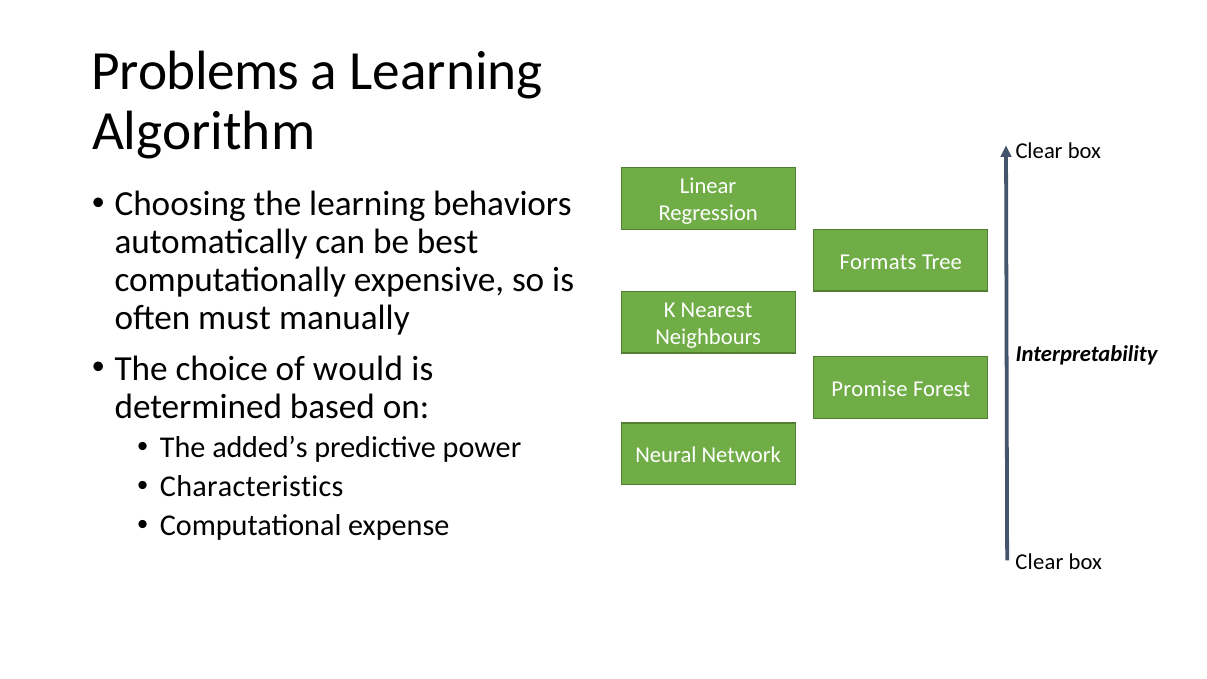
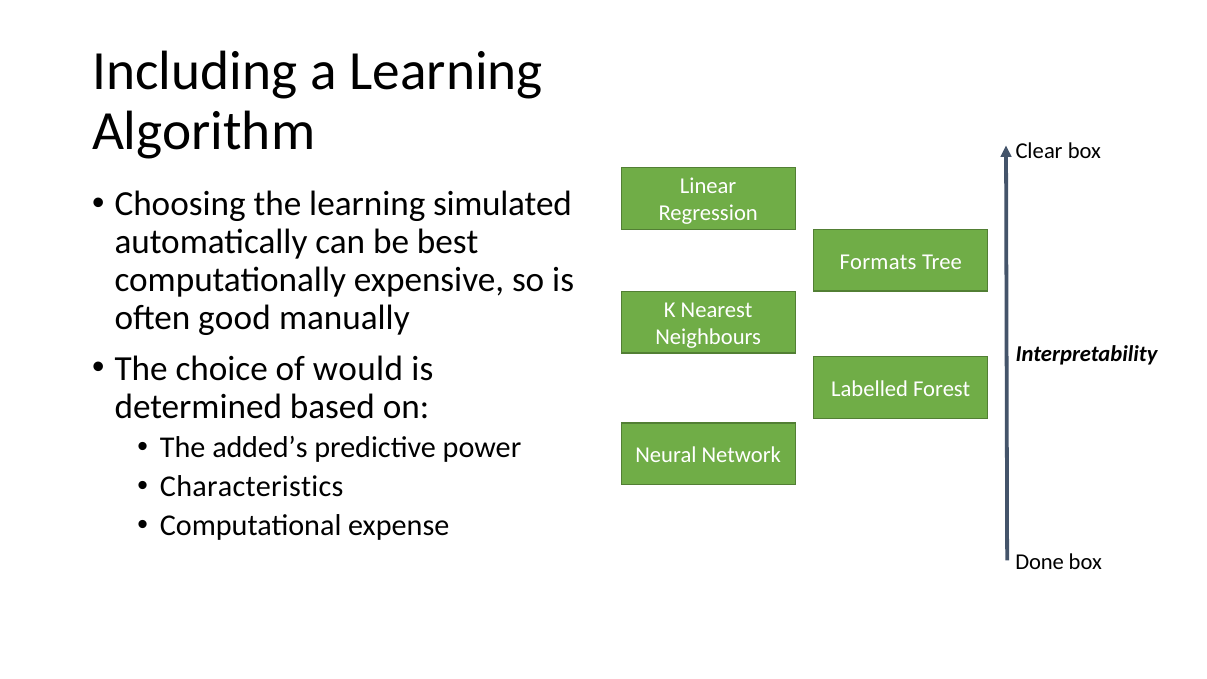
Problems: Problems -> Including (195, 72)
behaviors: behaviors -> simulated (503, 204)
must: must -> good (235, 318)
Promise: Promise -> Labelled (870, 389)
Clear: Clear -> Done (1040, 562)
